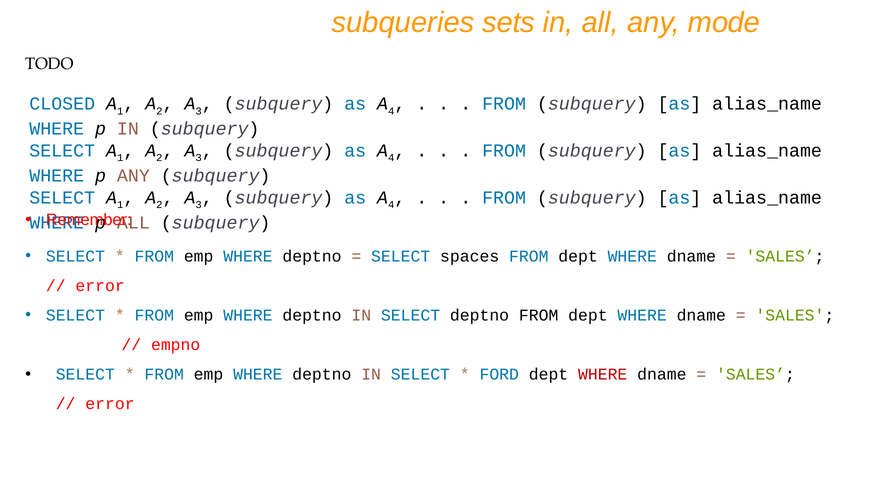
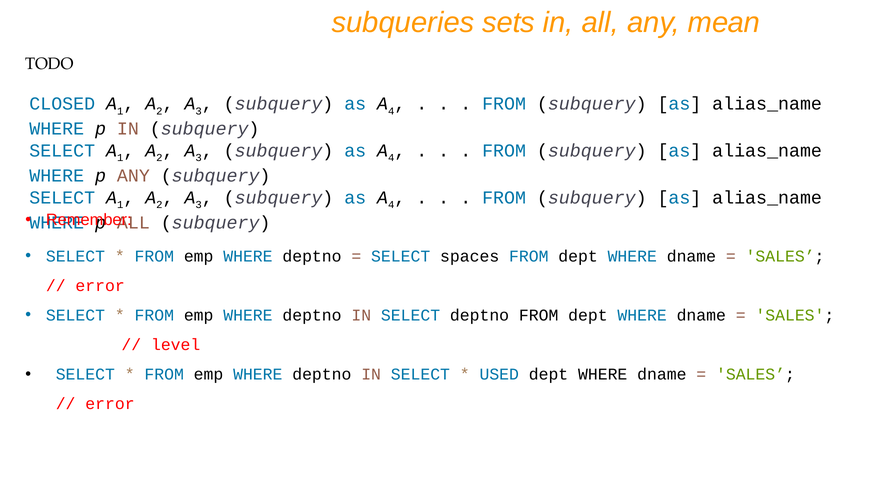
mode: mode -> mean (724, 23)
empno: empno -> level (176, 345)
FORD: FORD -> USED (499, 374)
WHERE colour: red -> black (603, 374)
